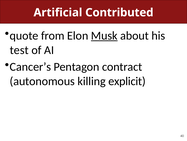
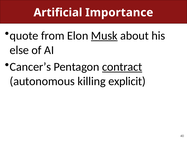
Contributed: Contributed -> Importance (119, 12)
test: test -> else (19, 50)
contract underline: none -> present (122, 67)
